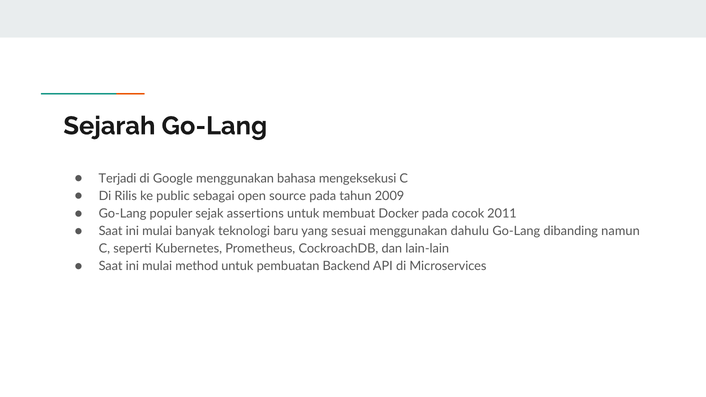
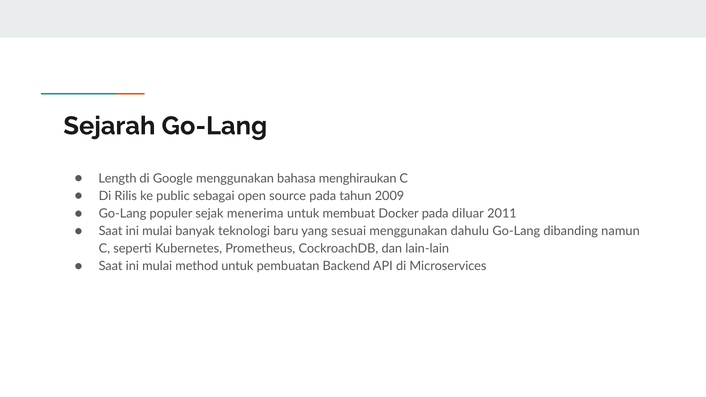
Terjadi: Terjadi -> Length (117, 178)
mengeksekusi: mengeksekusi -> menghiraukan (358, 178)
assertions: assertions -> menerima (255, 214)
cocok: cocok -> diluar (468, 214)
